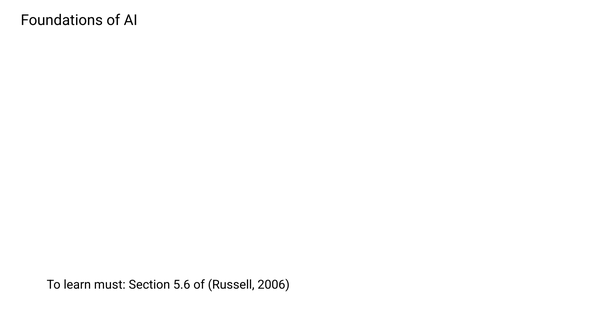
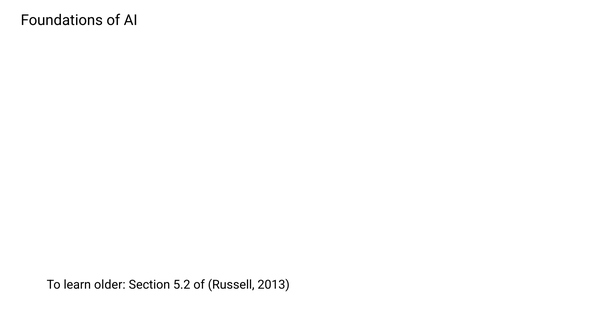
must: must -> older (110, 285)
5.6: 5.6 -> 5.2 (182, 285)
2006: 2006 -> 2013 (274, 285)
